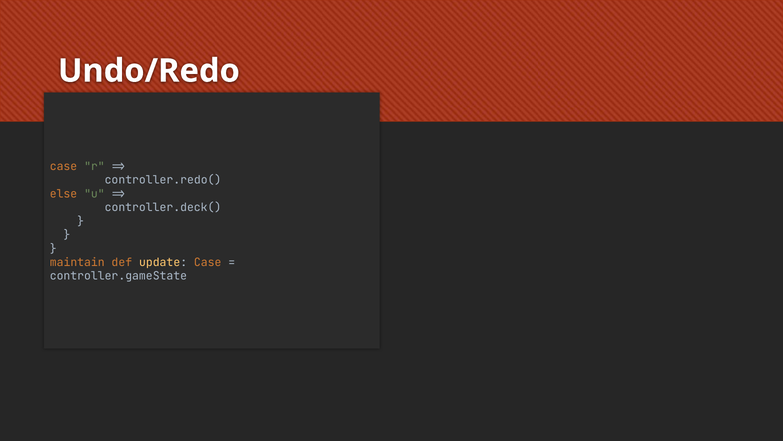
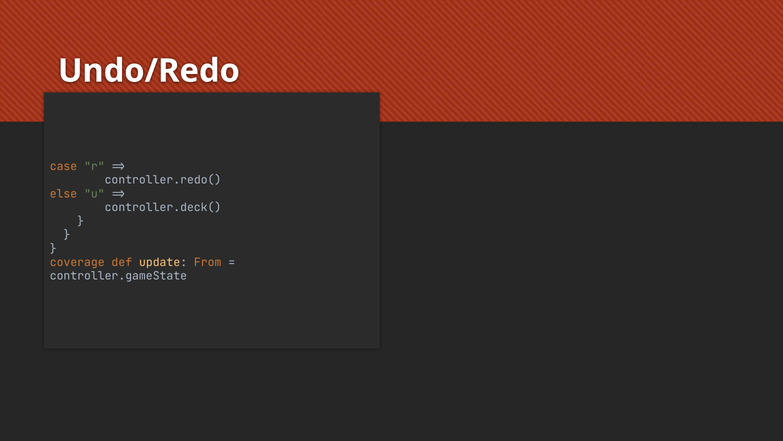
maintain: maintain -> coverage (77, 262)
update Case: Case -> From (208, 262)
